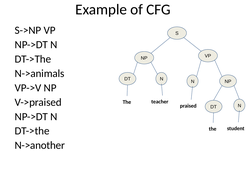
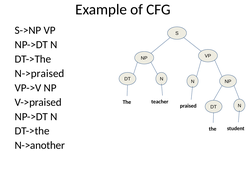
N->animals: N->animals -> N->praised (40, 73)
